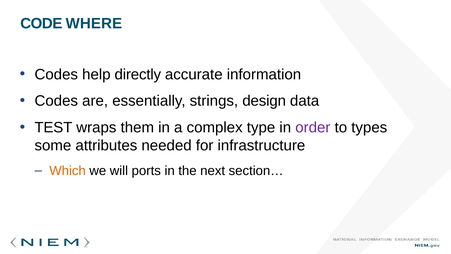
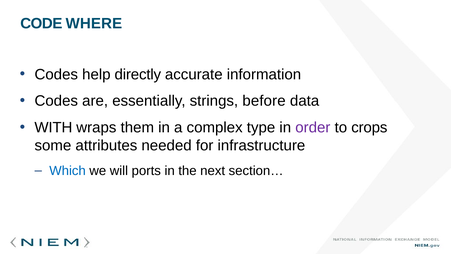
design: design -> before (264, 101)
TEST: TEST -> WITH (53, 127)
types: types -> crops (369, 127)
Which colour: orange -> blue (68, 171)
